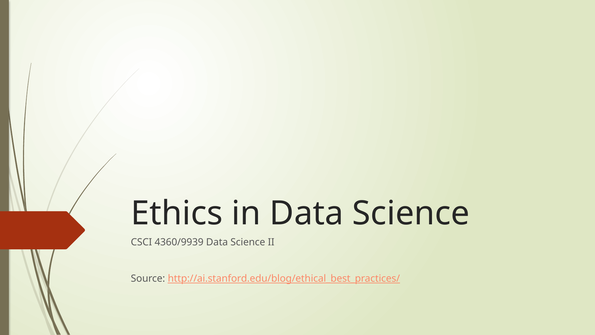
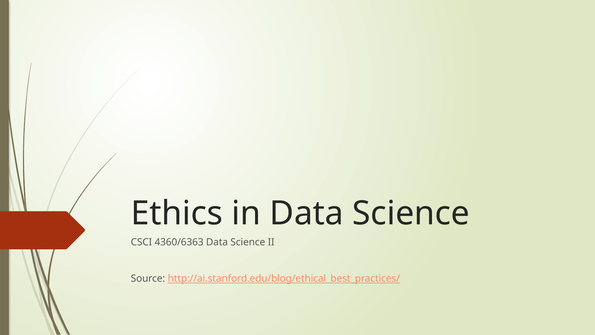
4360/9939: 4360/9939 -> 4360/6363 (179, 242)
